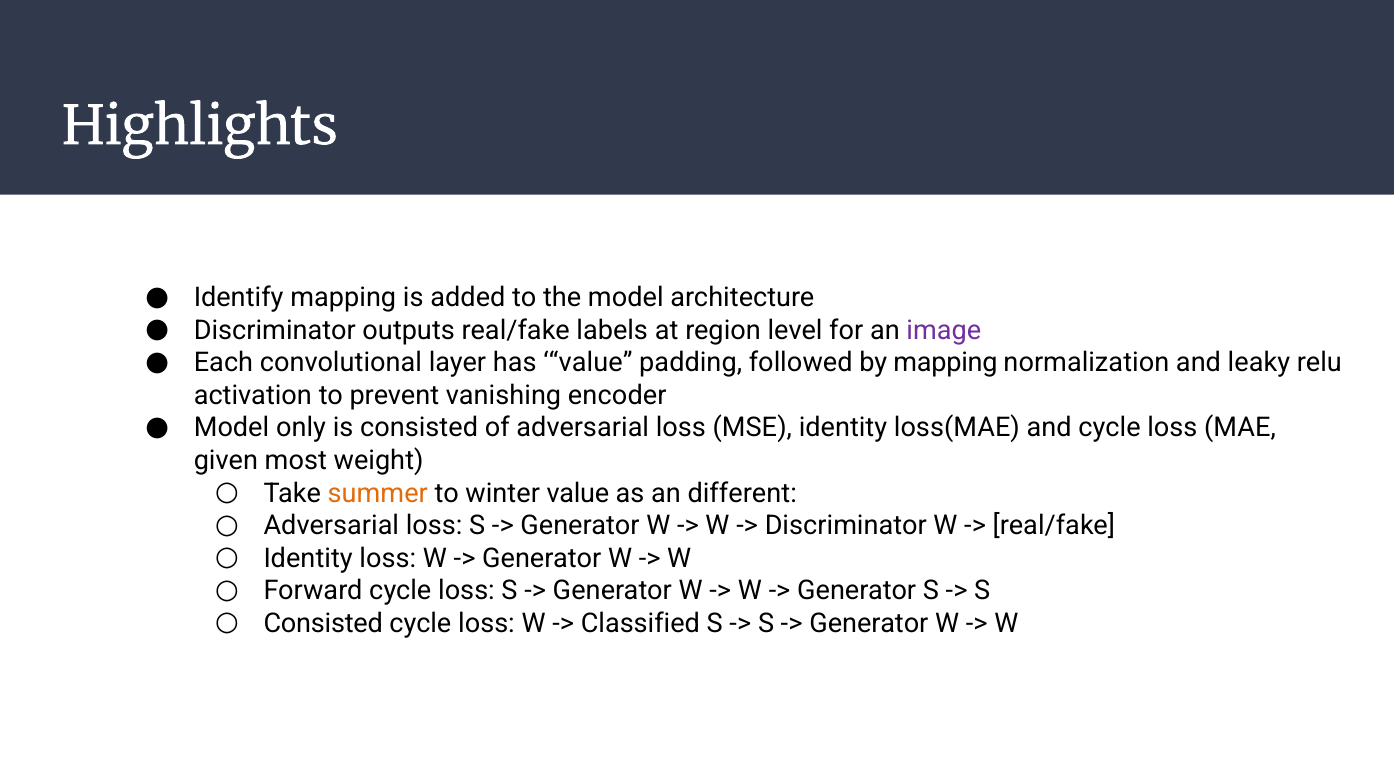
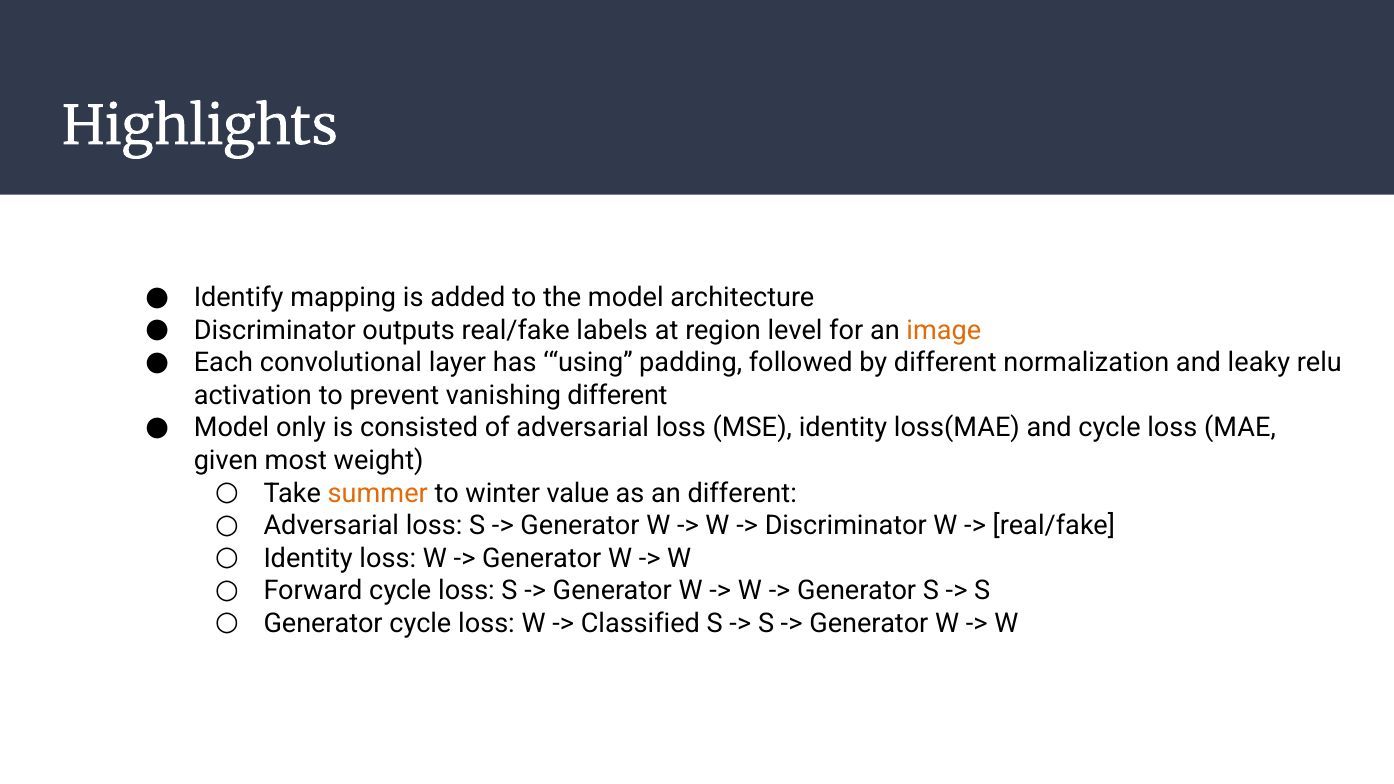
image colour: purple -> orange (944, 330)
has value: value -> using (588, 363)
by mapping: mapping -> different (945, 363)
vanishing encoder: encoder -> different (617, 396)
Consisted: Consisted -> Generator (323, 623)
